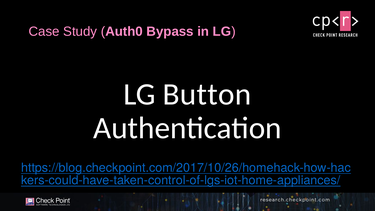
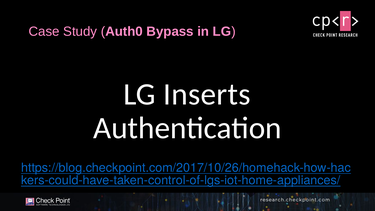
Button: Button -> Inserts (207, 94)
